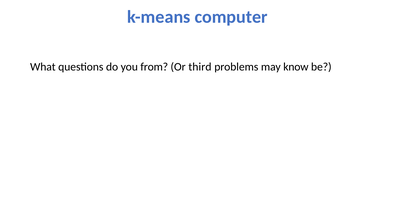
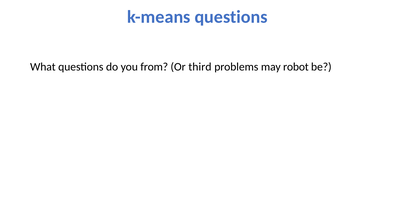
k-means computer: computer -> questions (231, 17)
know: know -> robot (296, 67)
